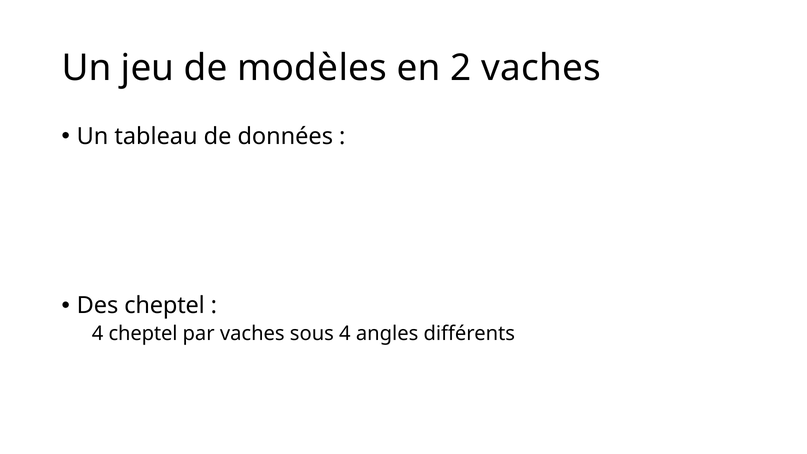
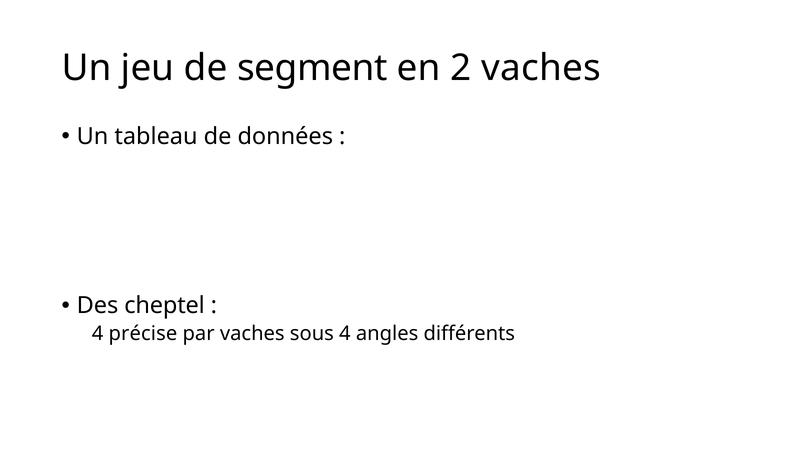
modèles: modèles -> segment (312, 68)
4 cheptel: cheptel -> précise (143, 333)
